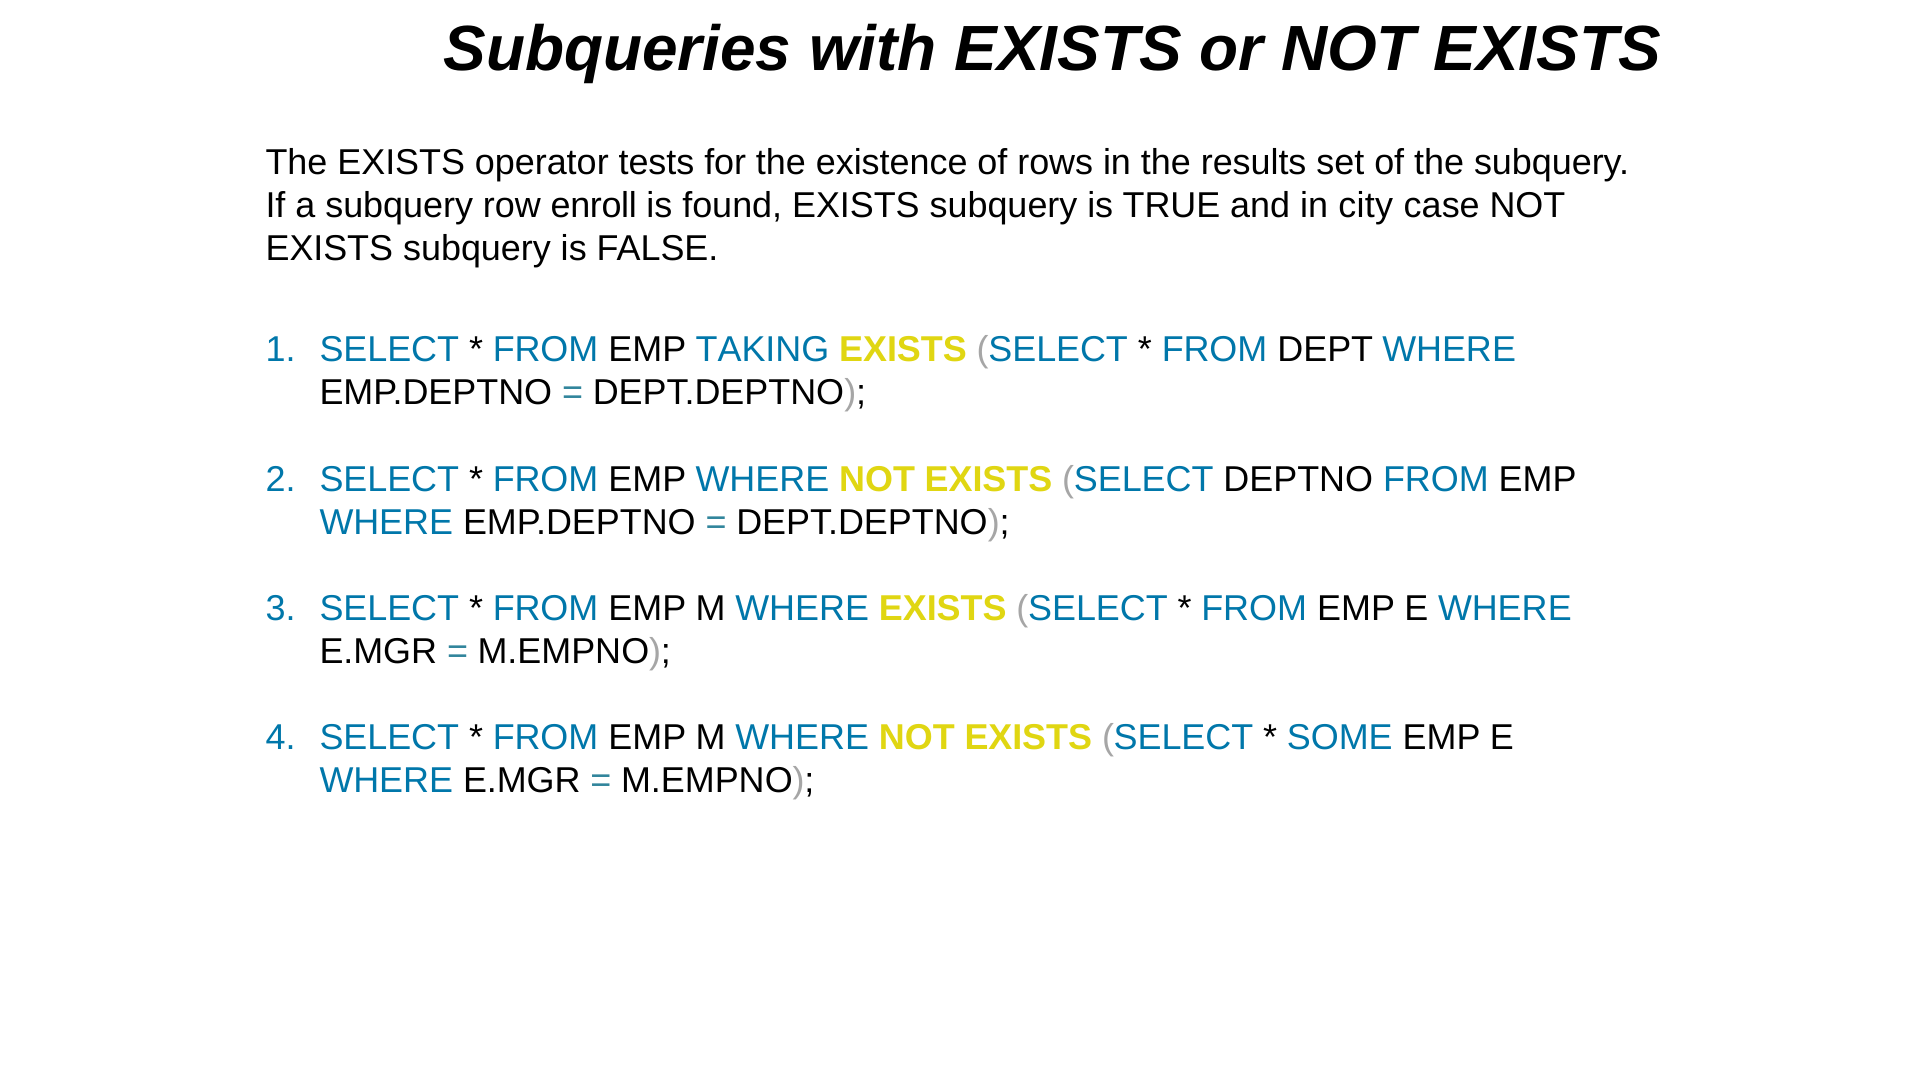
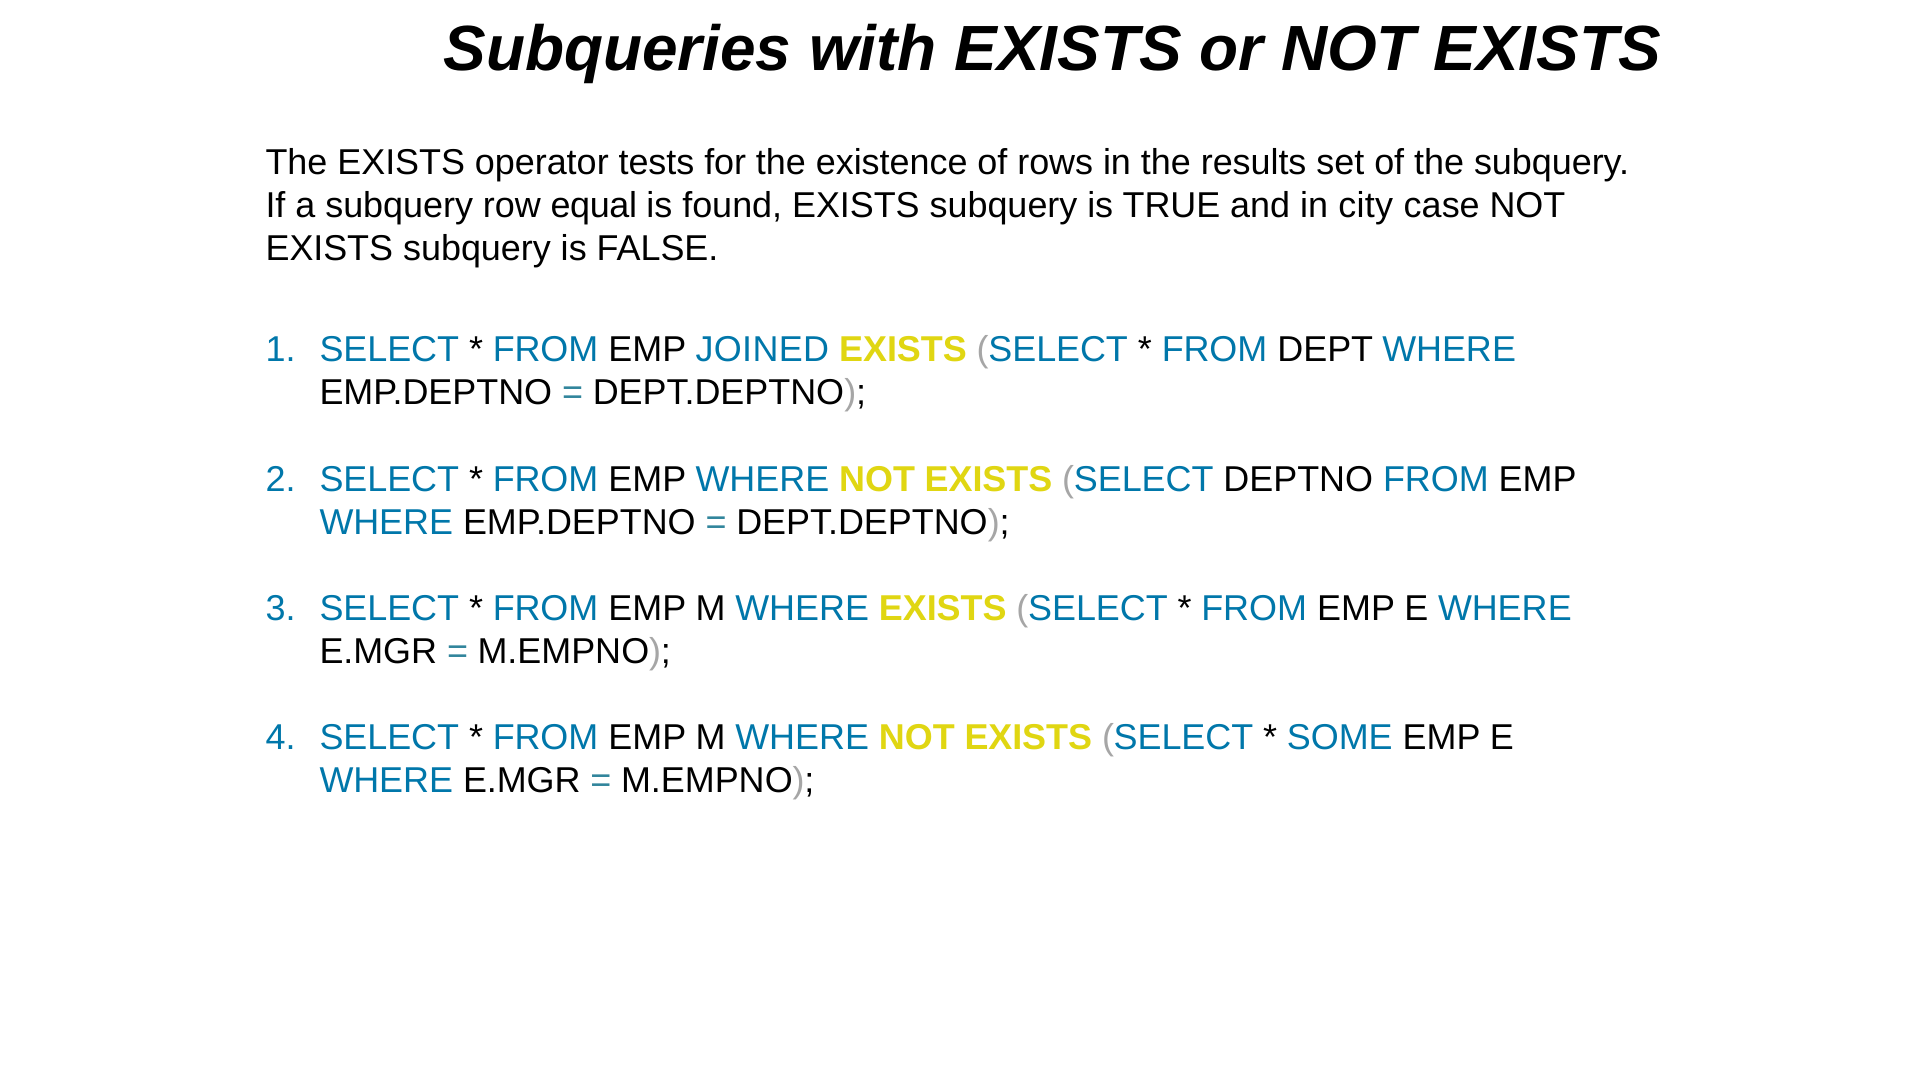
enroll: enroll -> equal (594, 206)
TAKING: TAKING -> JOINED (762, 350)
